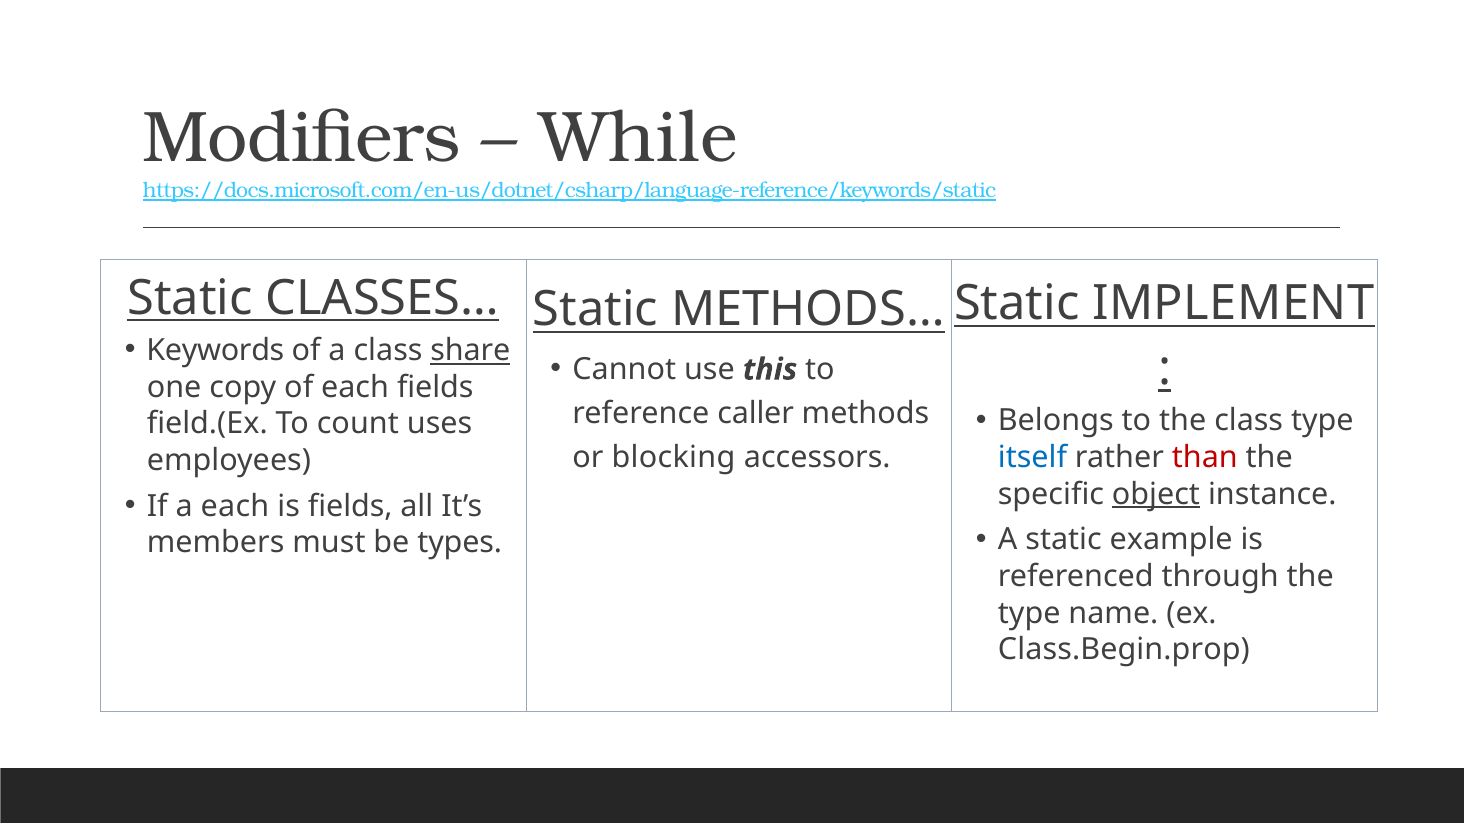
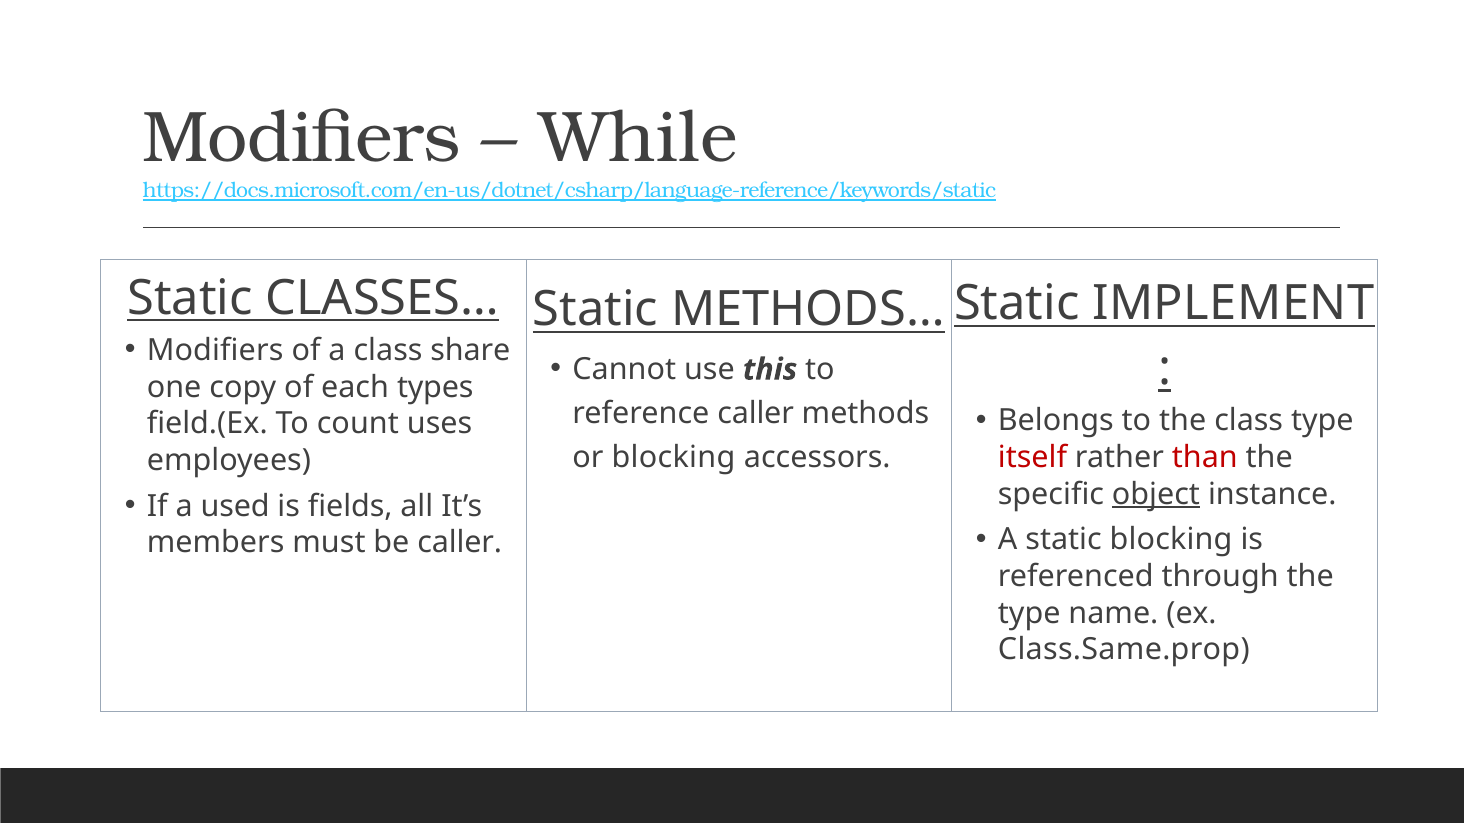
Keywords: Keywords -> Modifiers (215, 351)
share underline: present -> none (470, 351)
each fields: fields -> types (435, 387)
itself colour: blue -> red (1032, 458)
a each: each -> used (235, 507)
static example: example -> blocking (1171, 540)
be types: types -> caller (460, 543)
Class.Begin.prop: Class.Begin.prop -> Class.Same.prop (1124, 650)
